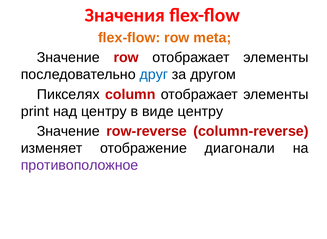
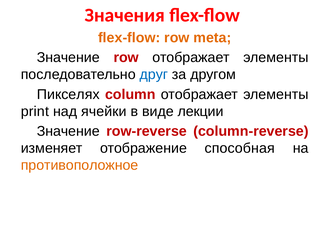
над центру: центру -> ячейки (104, 112)
виде центру: центру -> лекции (201, 112)
диагонали: диагонали -> способная (240, 149)
противоположное colour: purple -> orange (80, 166)
